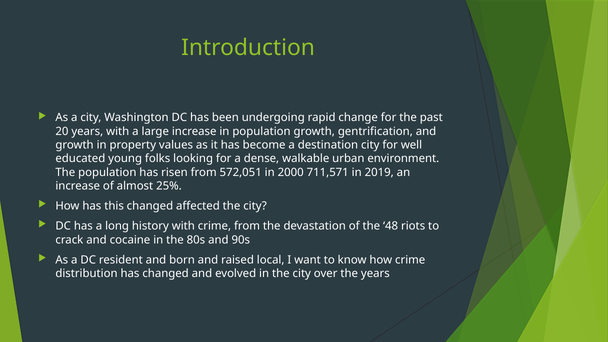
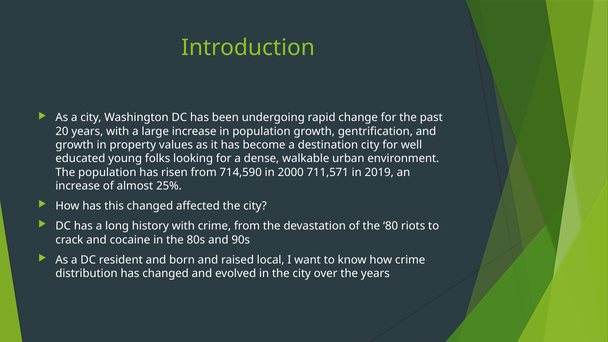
572,051: 572,051 -> 714,590 (241, 172)
48: 48 -> 80 (391, 226)
